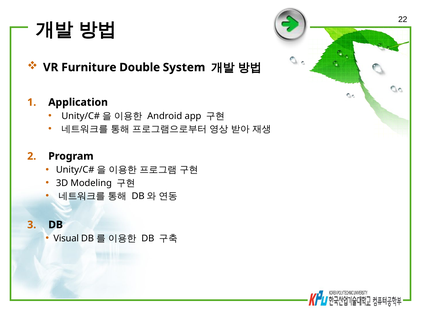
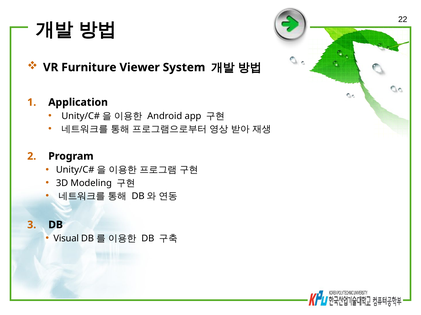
Double: Double -> Viewer (140, 68)
